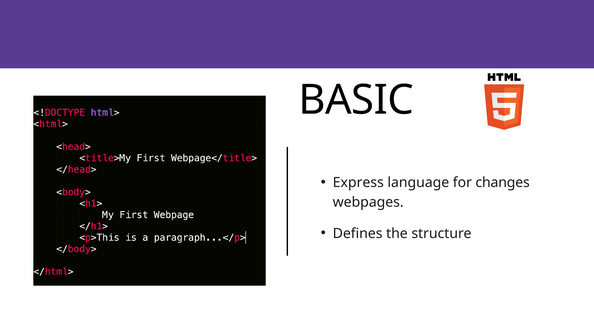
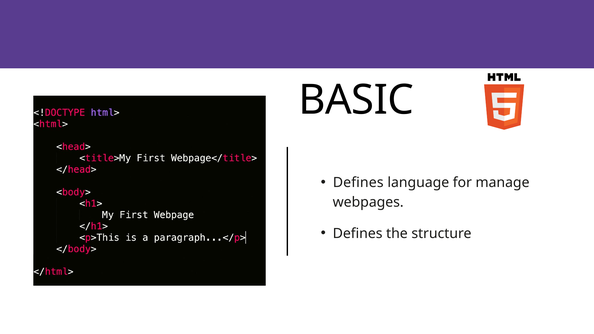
Express: Express -> Defines (358, 183)
changes: changes -> manage (503, 183)
